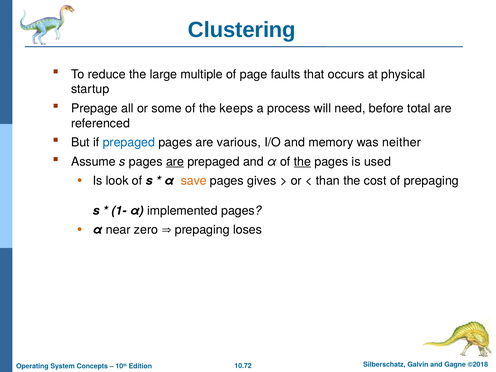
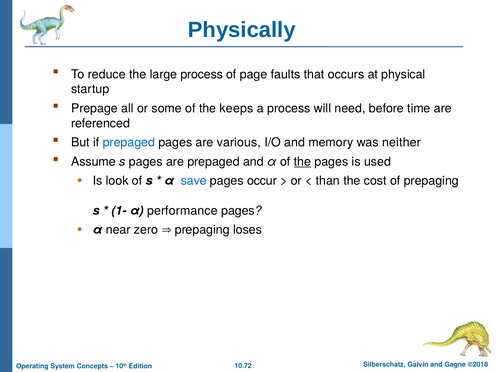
Clustering: Clustering -> Physically (242, 30)
large multiple: multiple -> process (202, 74)
total: total -> time (419, 108)
are underline: present -> none (175, 162)
save colour: orange -> blue (194, 181)
gives: gives -> occur (262, 181)
implemented: implemented -> performance (182, 211)
